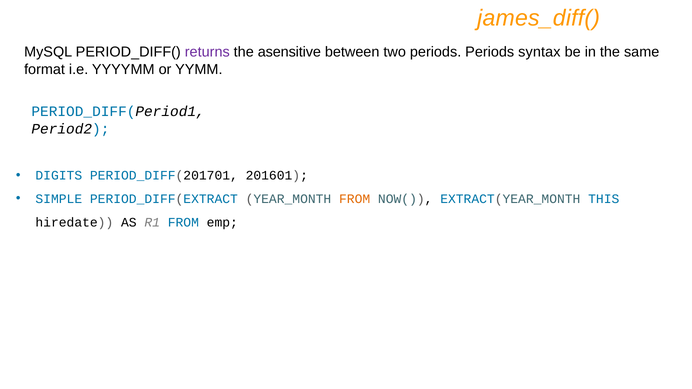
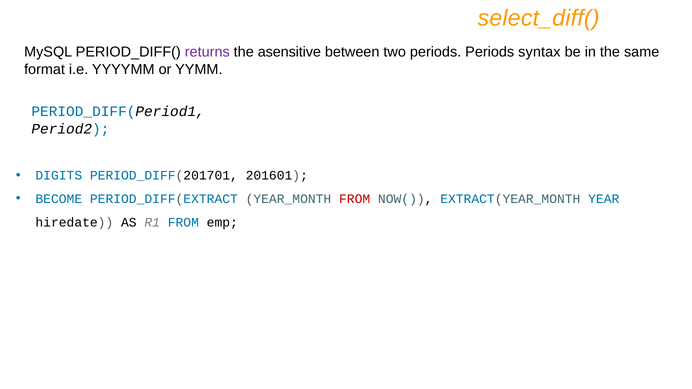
james_diff(: james_diff( -> select_diff( (539, 18)
SIMPLE: SIMPLE -> BECOME (59, 199)
FROM colour: orange -> red (355, 199)
THIS: THIS -> YEAR (604, 199)
